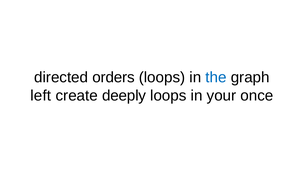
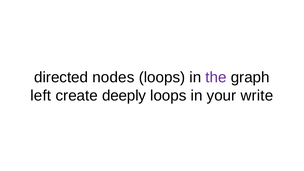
orders: orders -> nodes (113, 77)
the colour: blue -> purple (216, 77)
once: once -> write (257, 96)
